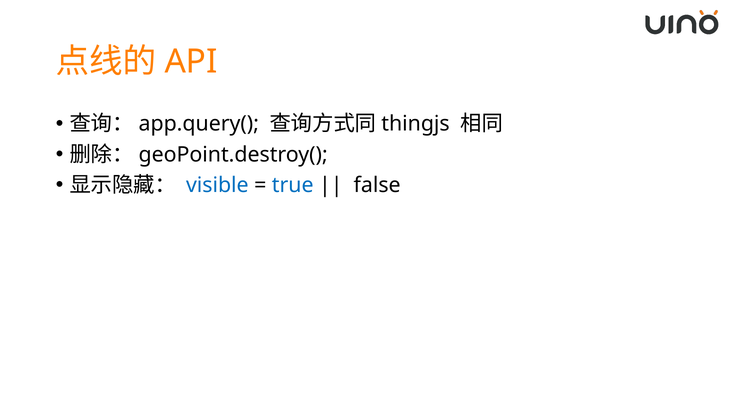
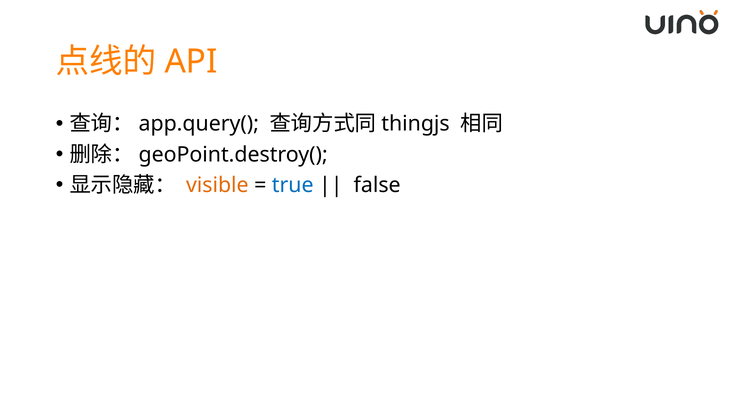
visible colour: blue -> orange (217, 185)
